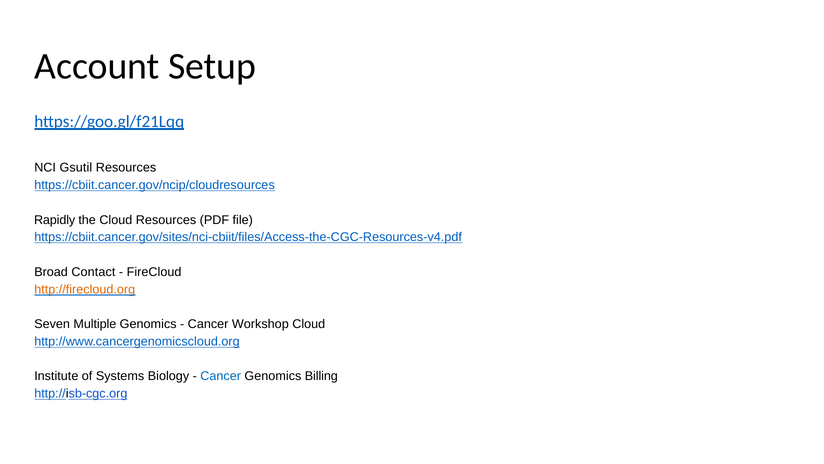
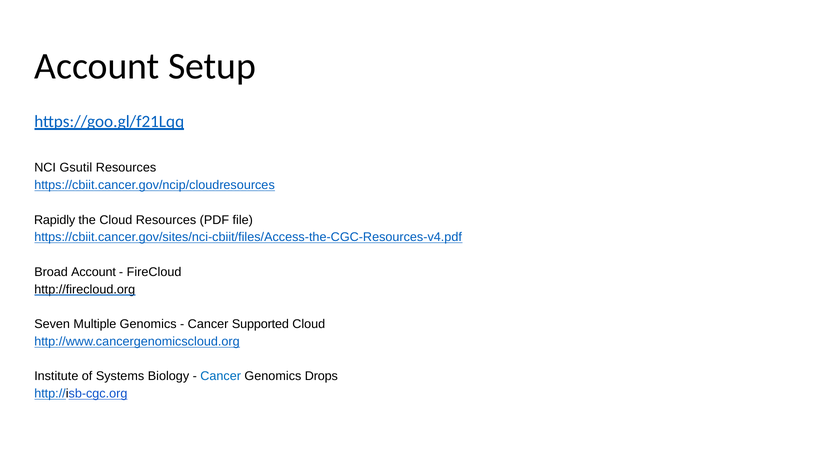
Broad Contact: Contact -> Account (94, 272)
http://firecloud.org colour: orange -> black (85, 289)
Workshop: Workshop -> Supported (260, 324)
Billing: Billing -> Drops (321, 376)
